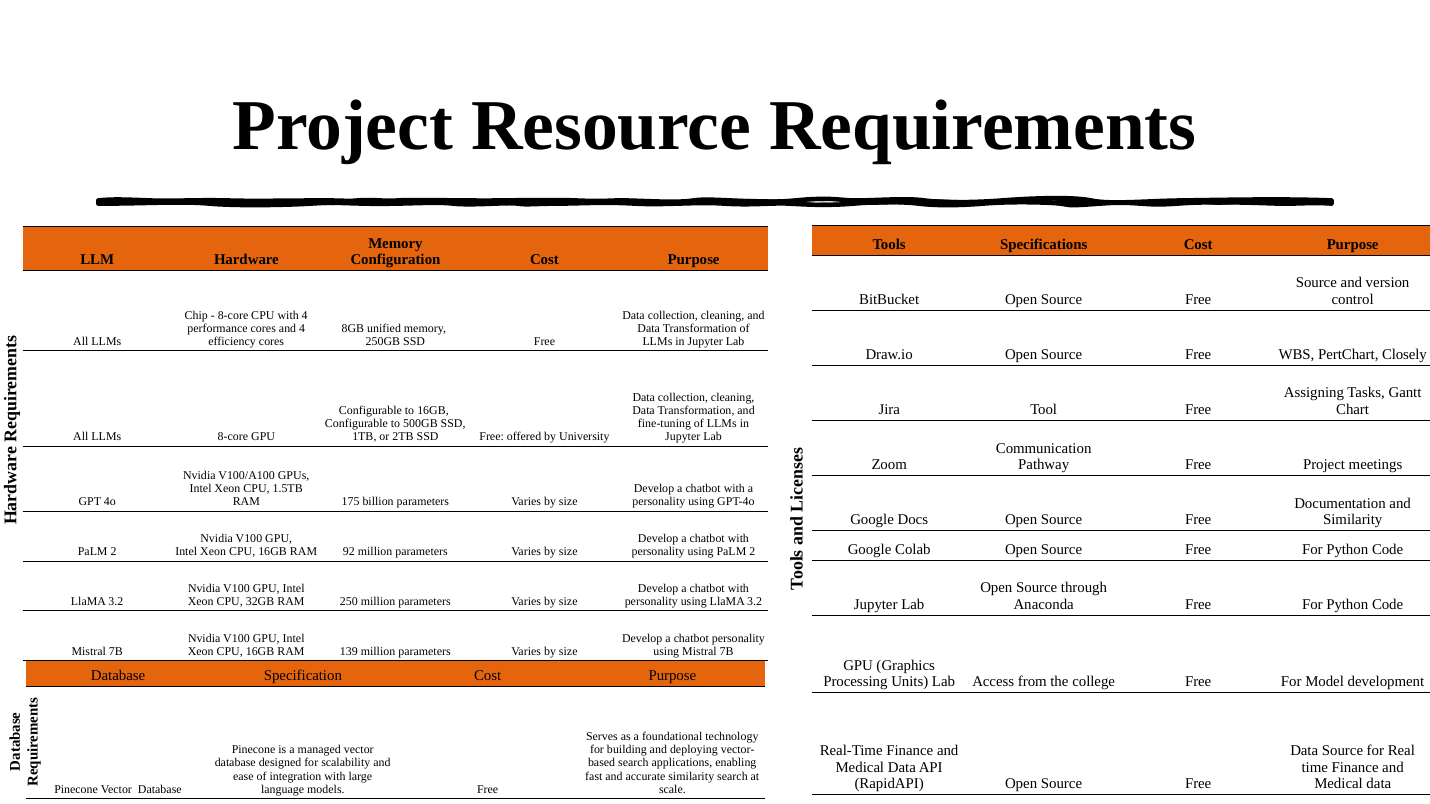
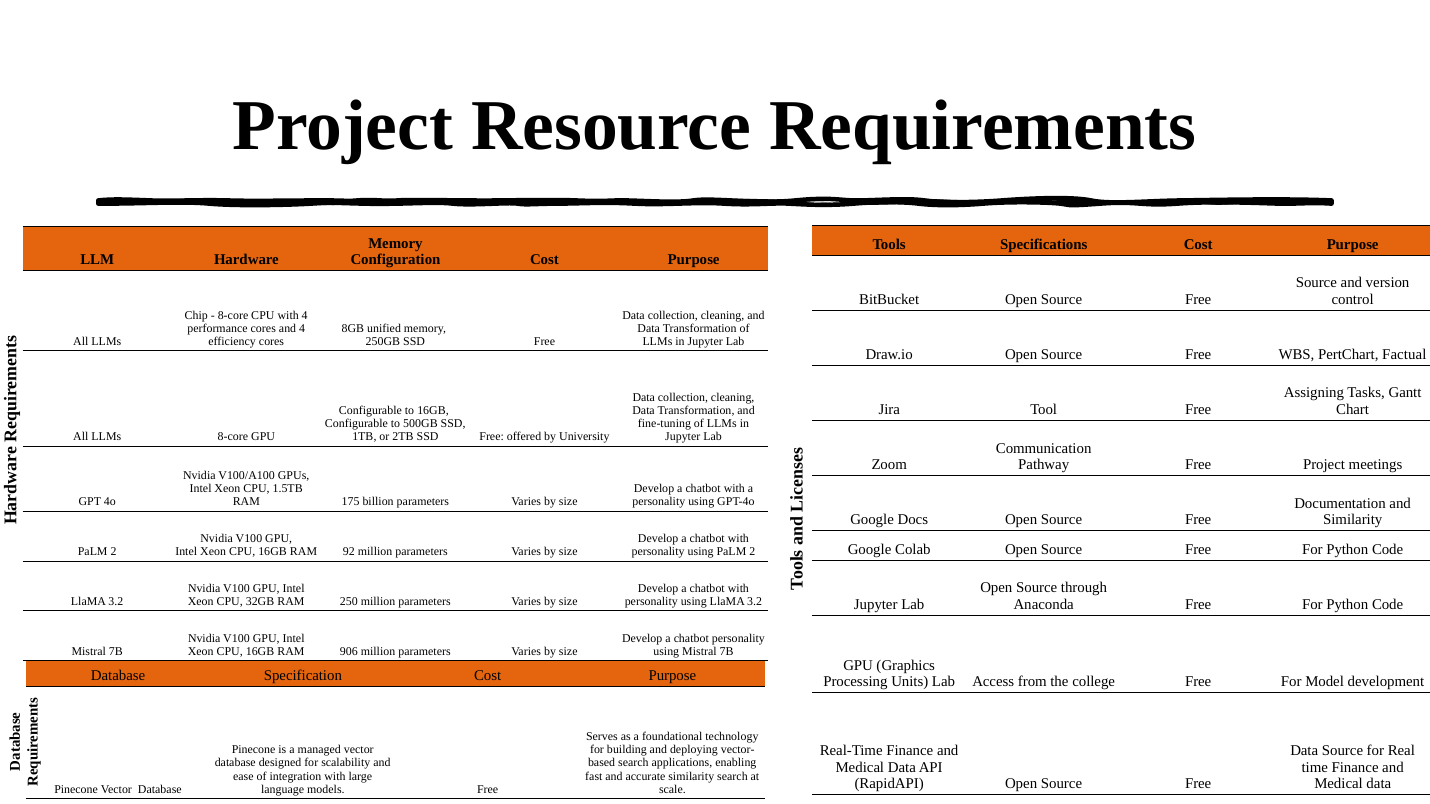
Closely: Closely -> Factual (1404, 355)
139: 139 -> 906 (349, 652)
